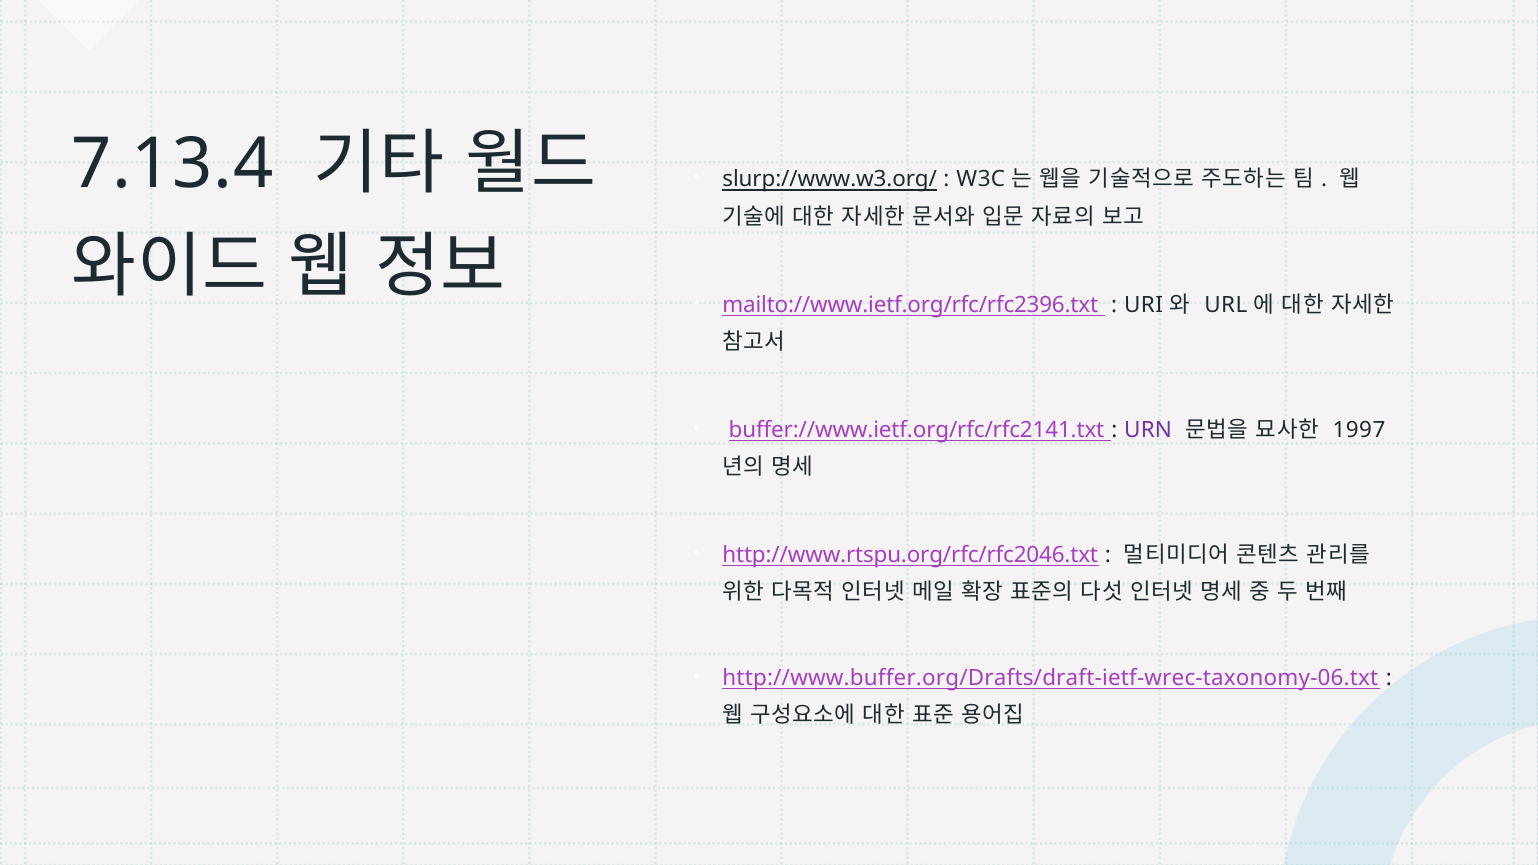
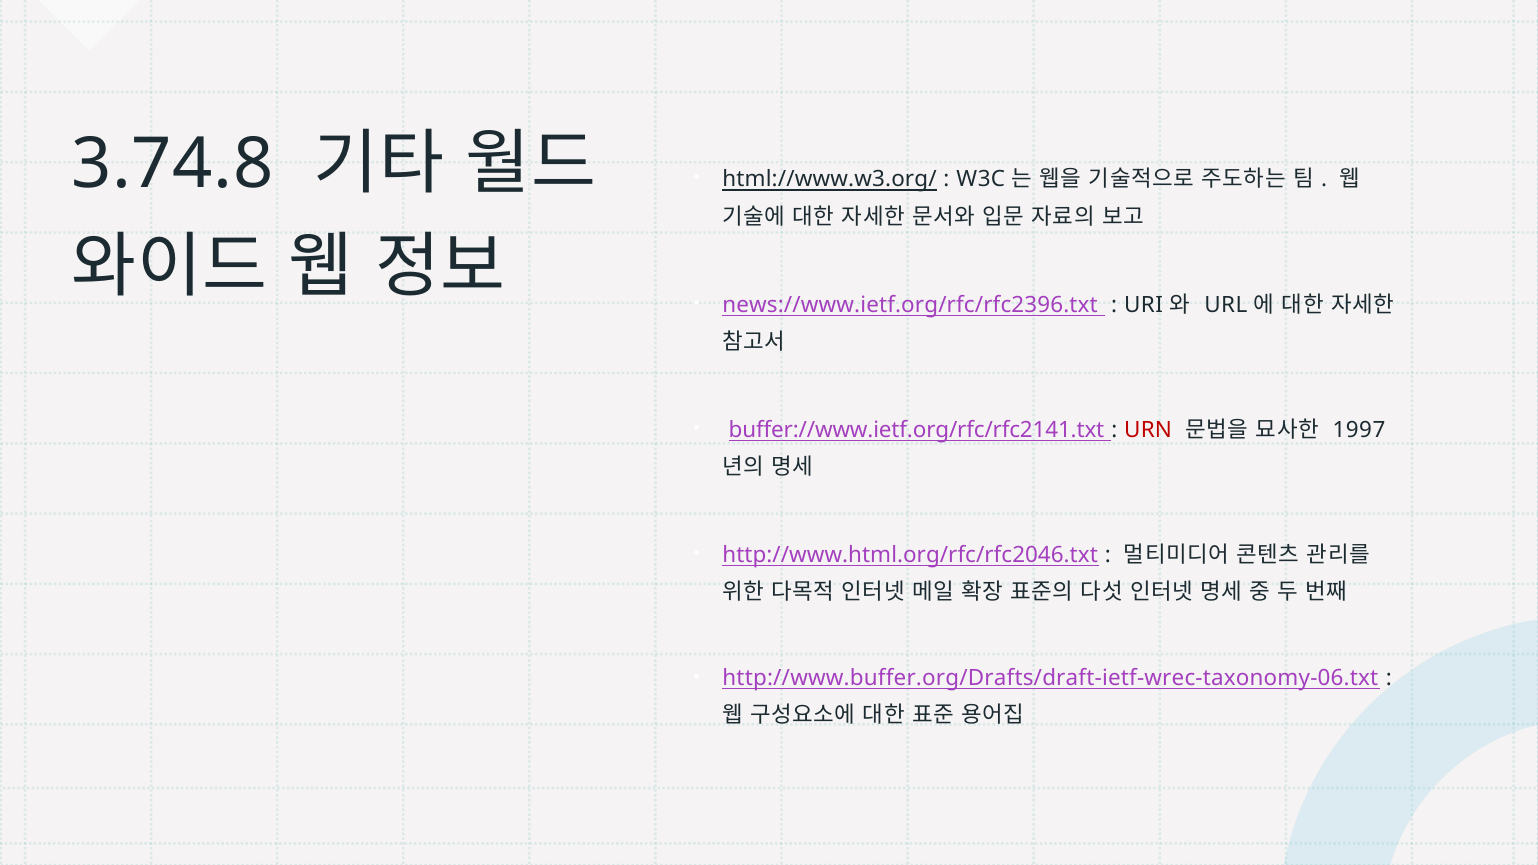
7.13.4: 7.13.4 -> 3.74.8 (173, 164)
slurp://www.w3.org/: slurp://www.w3.org/ -> html://www.w3.org/ (830, 180)
mailto://www.ietf.org/rfc/rfc2396.txt: mailto://www.ietf.org/rfc/rfc2396.txt -> news://www.ietf.org/rfc/rfc2396.txt (910, 305)
URN colour: purple -> red (1148, 430)
http://www.rtspu.org/rfc/rfc2046.txt: http://www.rtspu.org/rfc/rfc2046.txt -> http://www.html.org/rfc/rfc2046.txt (910, 555)
